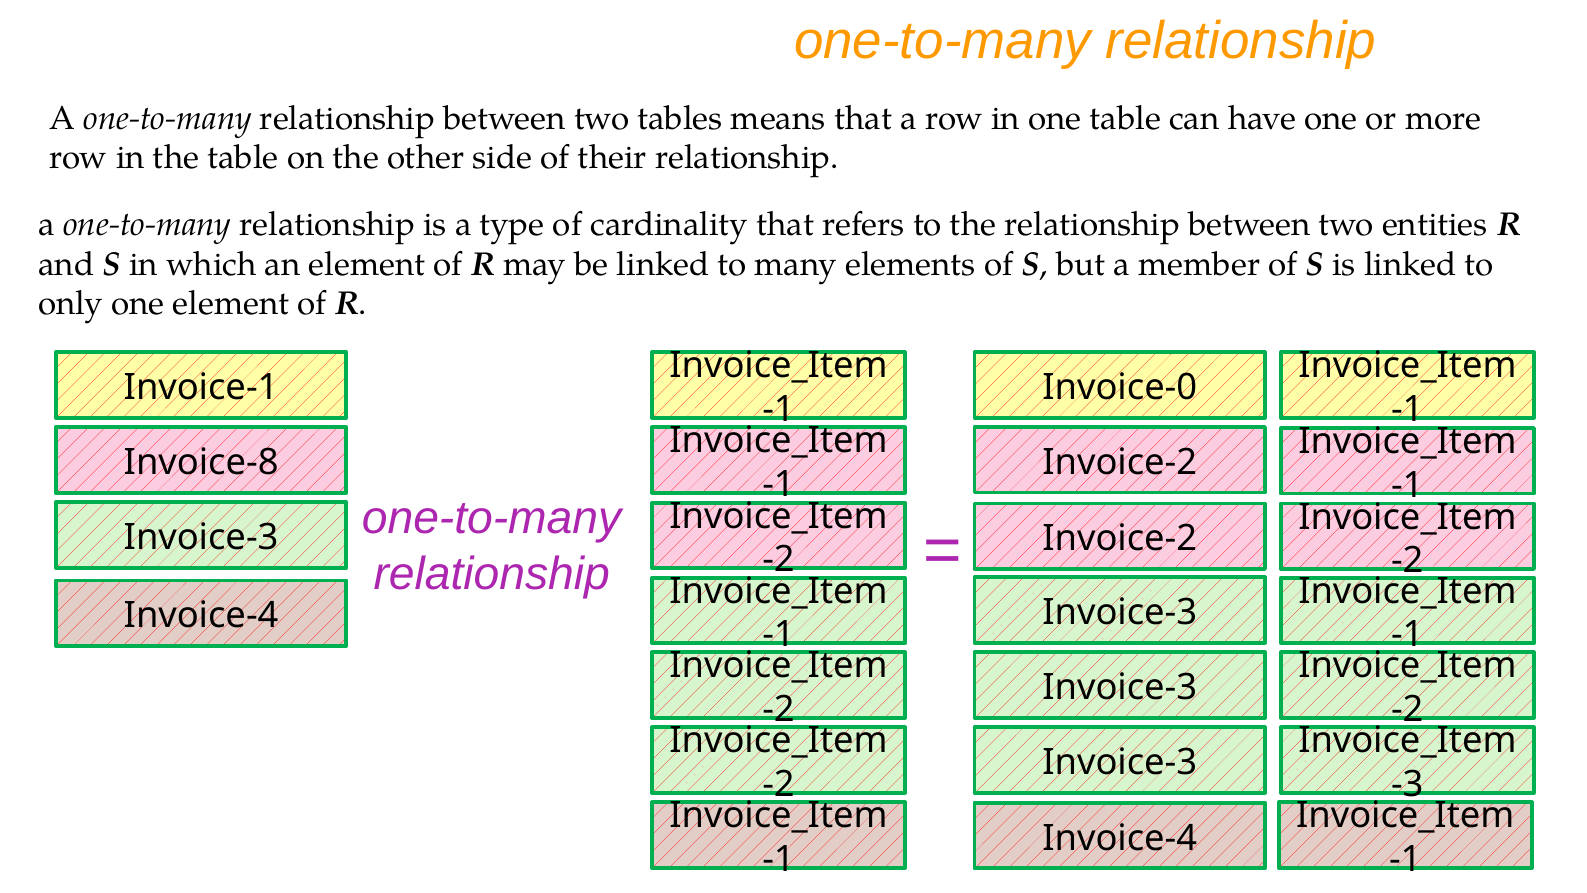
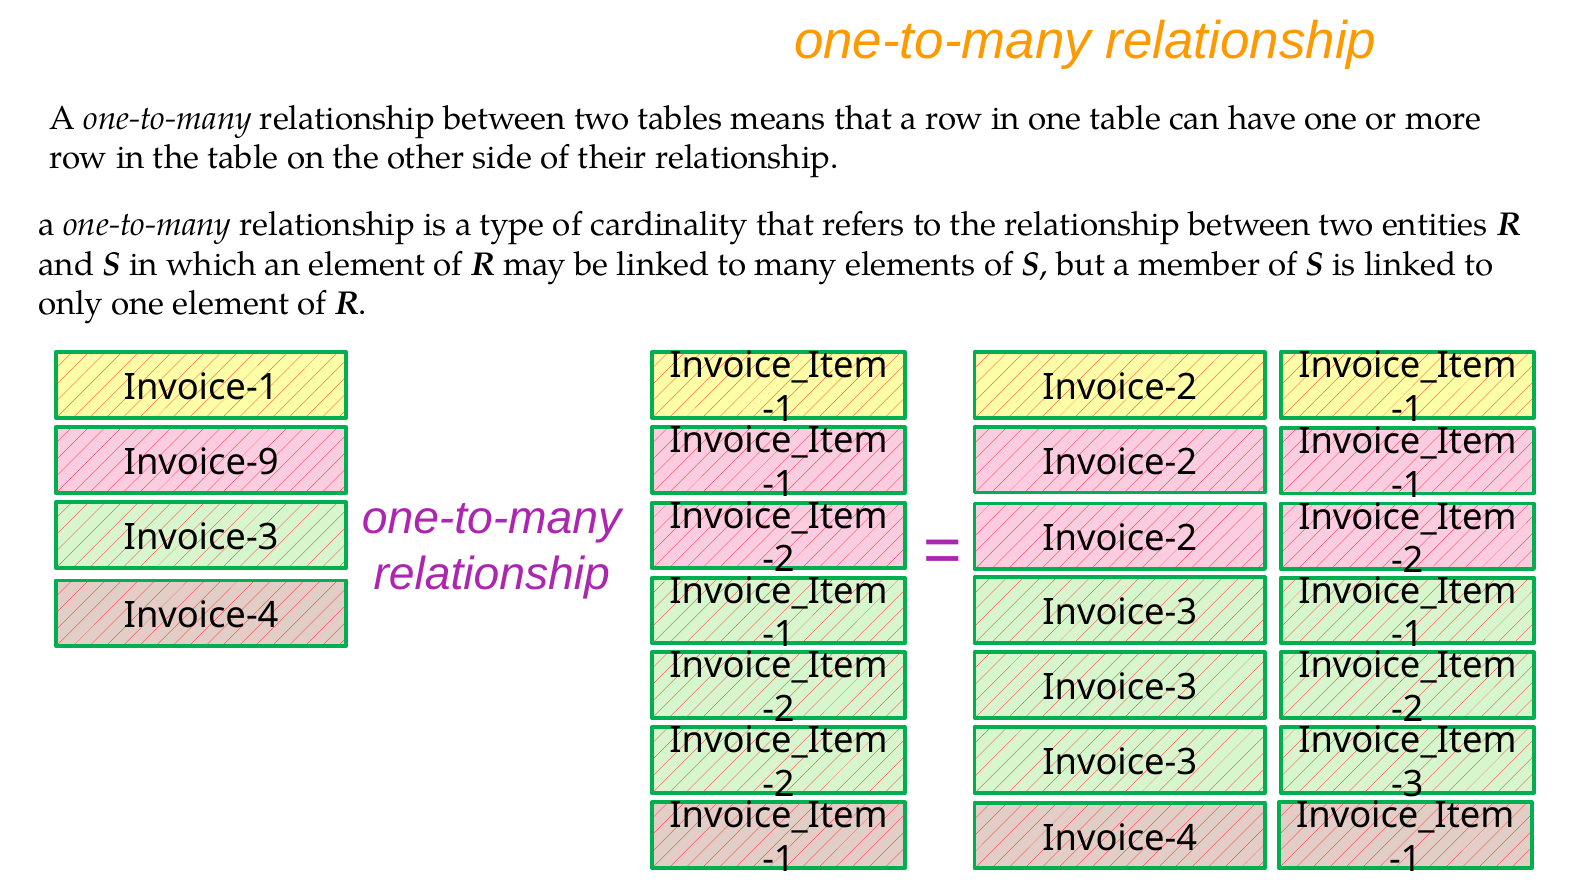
Invoice-0: Invoice-0 -> Invoice-2 (1120, 387)
Invoice-8: Invoice-8 -> Invoice-9 (201, 462)
